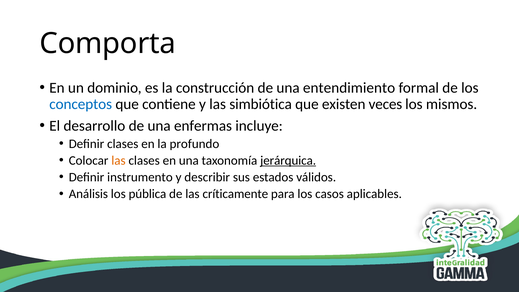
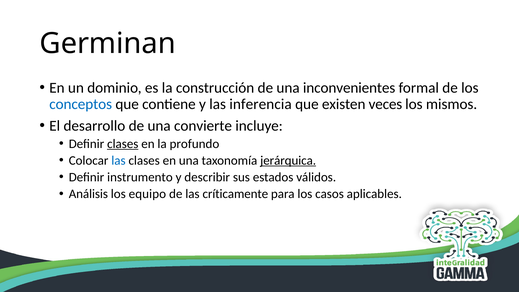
Comporta: Comporta -> Germinan (108, 44)
entendimiento: entendimiento -> inconvenientes (349, 88)
simbiótica: simbiótica -> inferencia (261, 104)
enfermas: enfermas -> convierte (203, 126)
clases underline: none -> present (123, 144)
las colour: orange -> blue (118, 160)
pública: pública -> equipo (147, 194)
